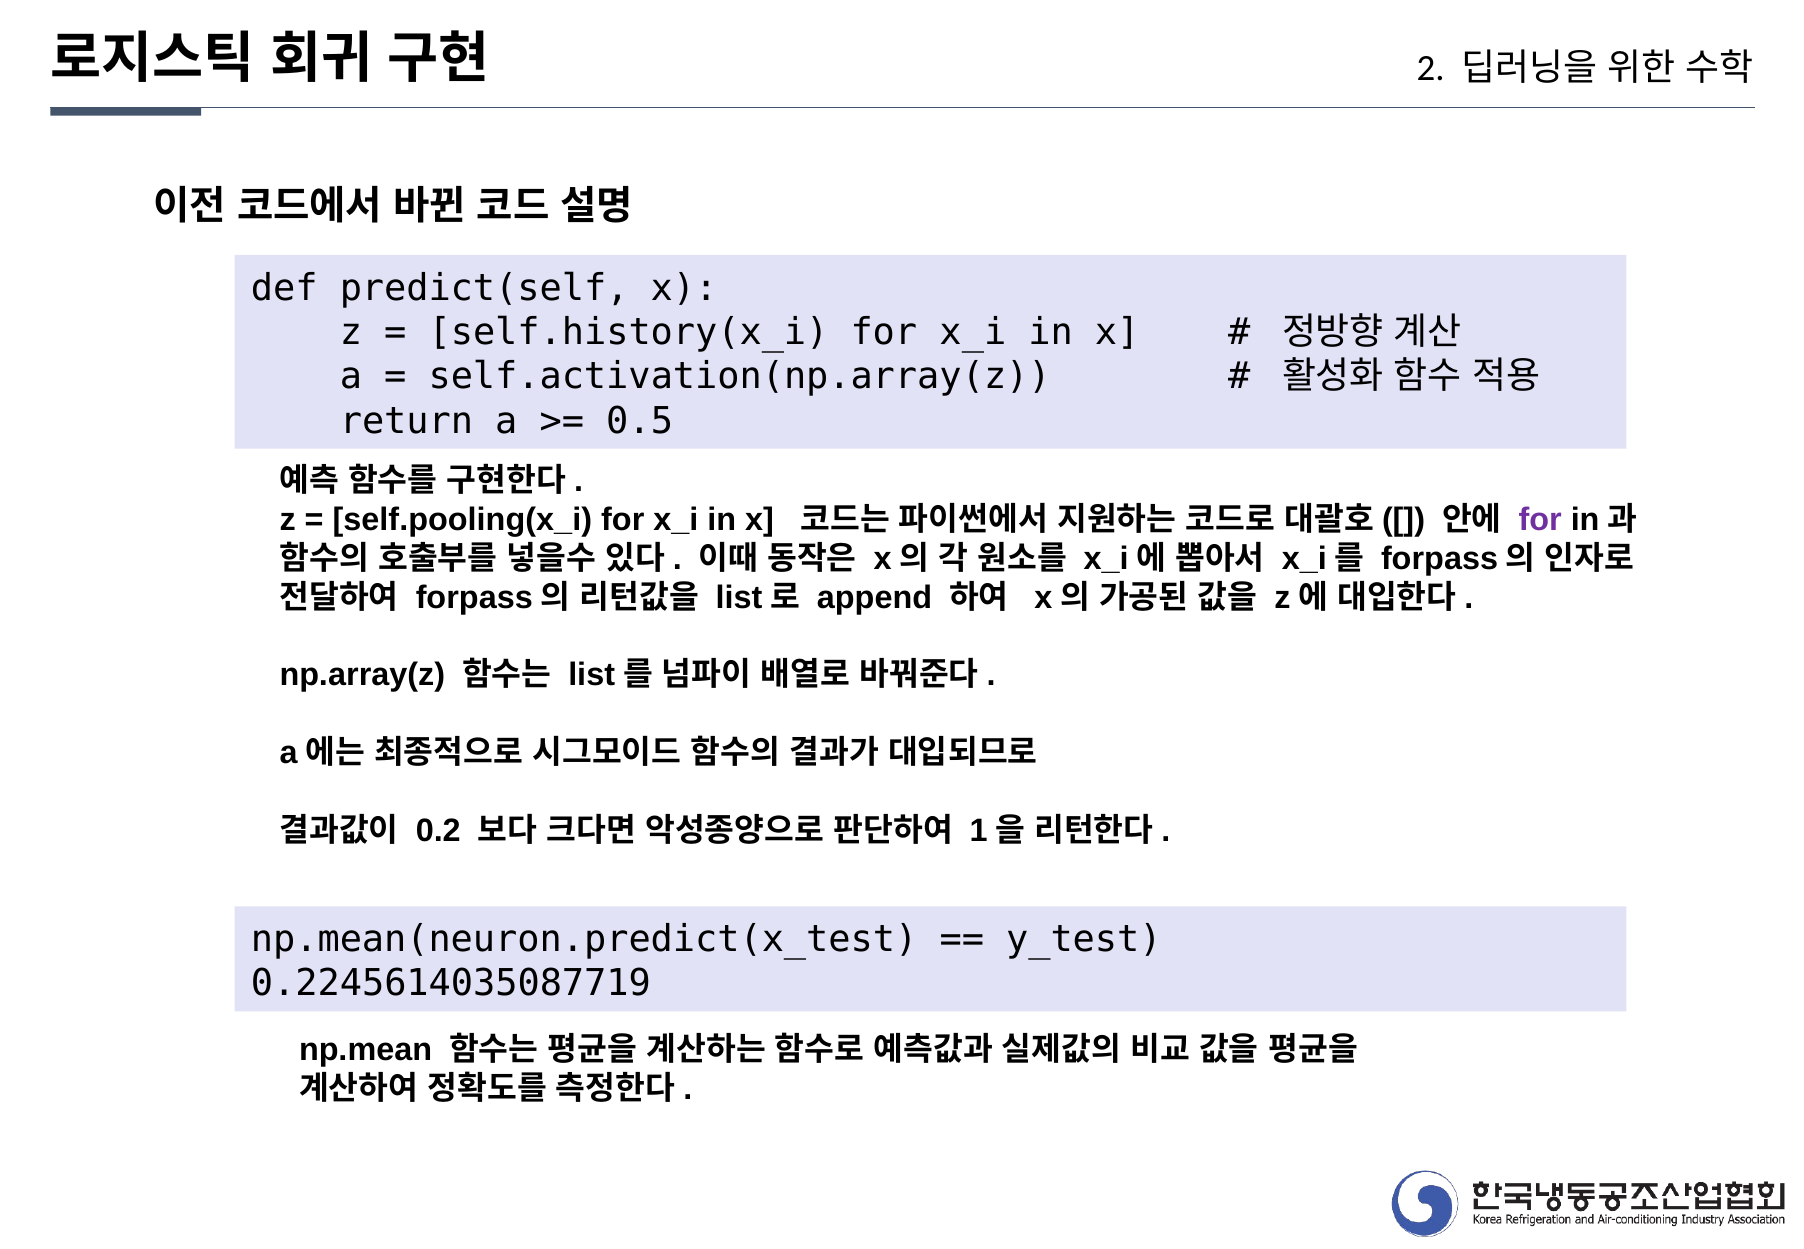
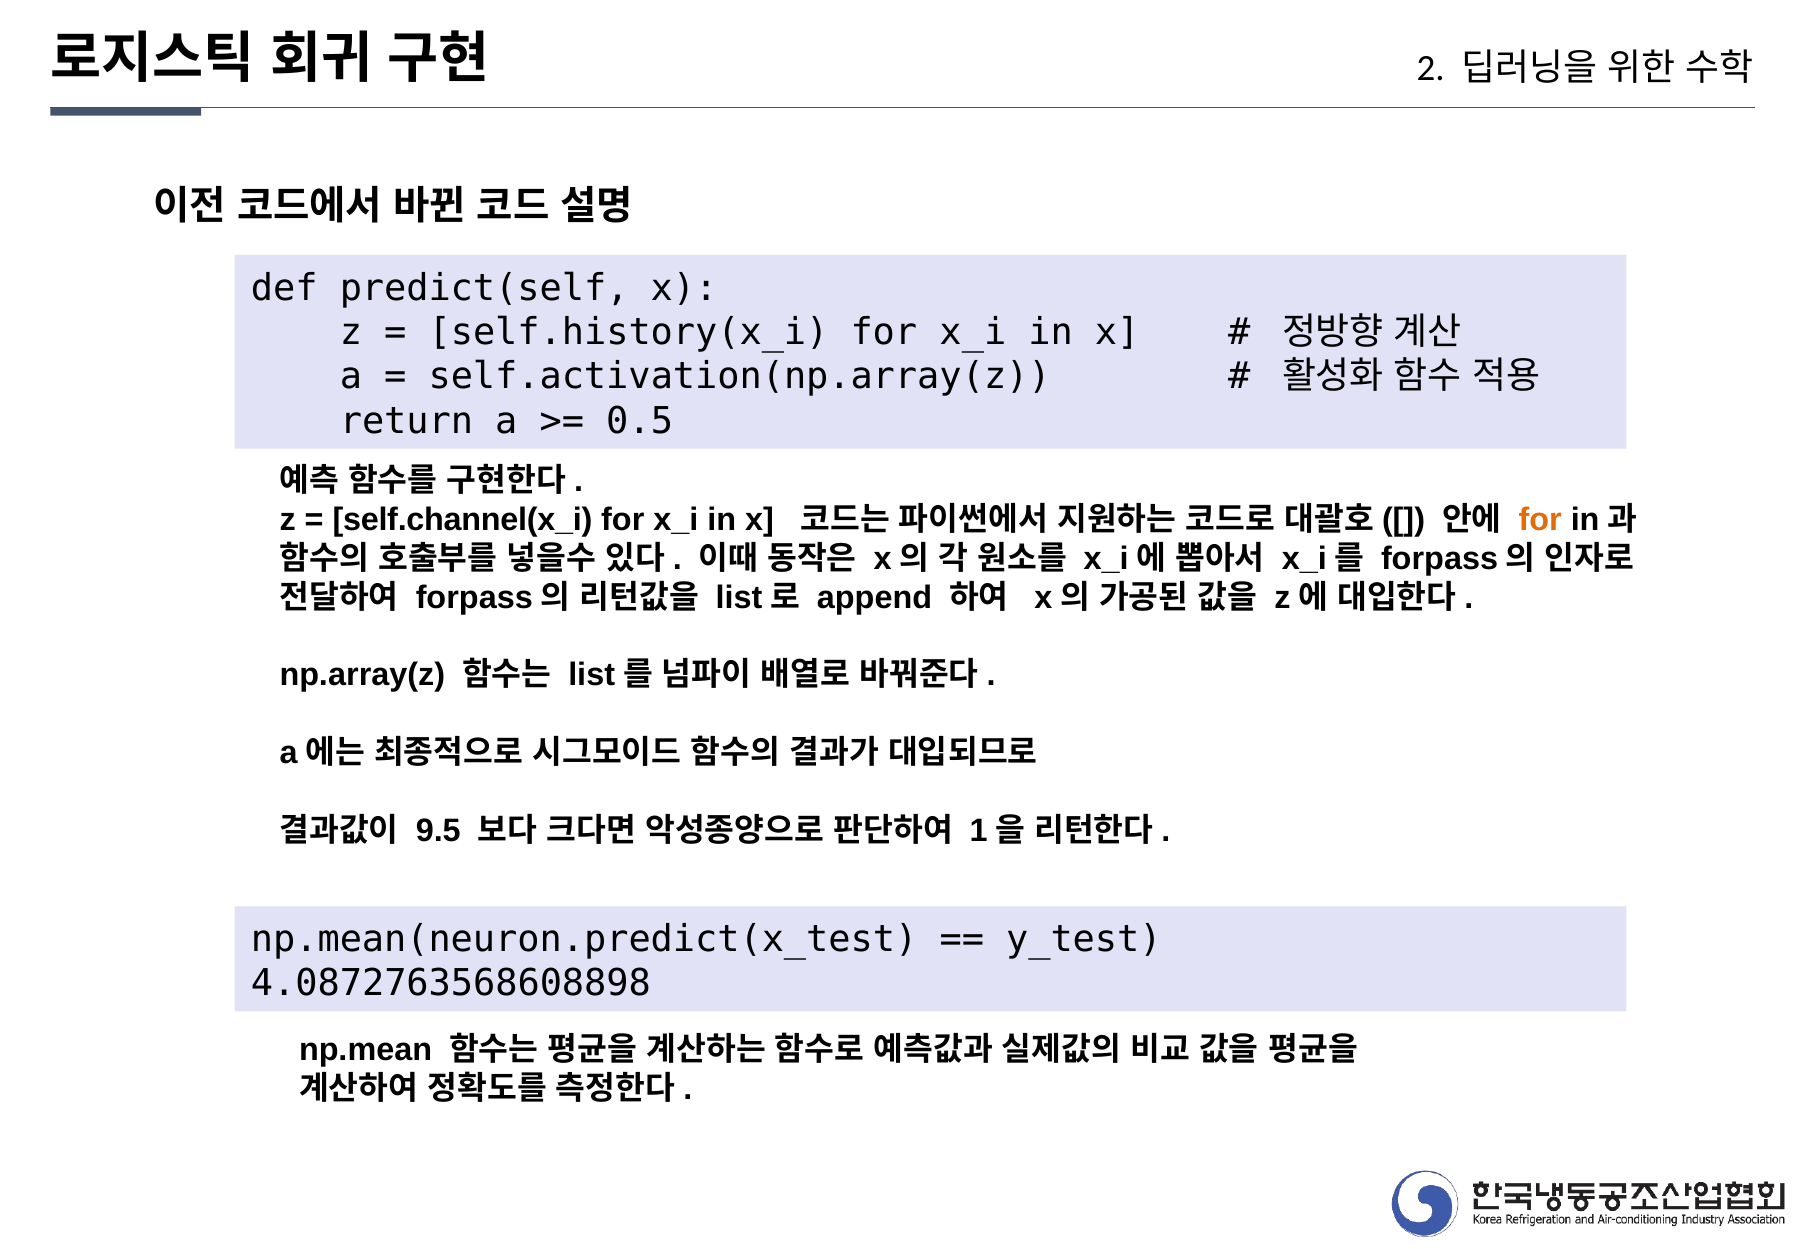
self.pooling(x_i: self.pooling(x_i -> self.channel(x_i (462, 520)
for colour: purple -> orange (1540, 520)
0.2: 0.2 -> 9.5 (438, 831)
0.2245614035087719: 0.2245614035087719 -> 4.0872763568608898 (451, 984)
